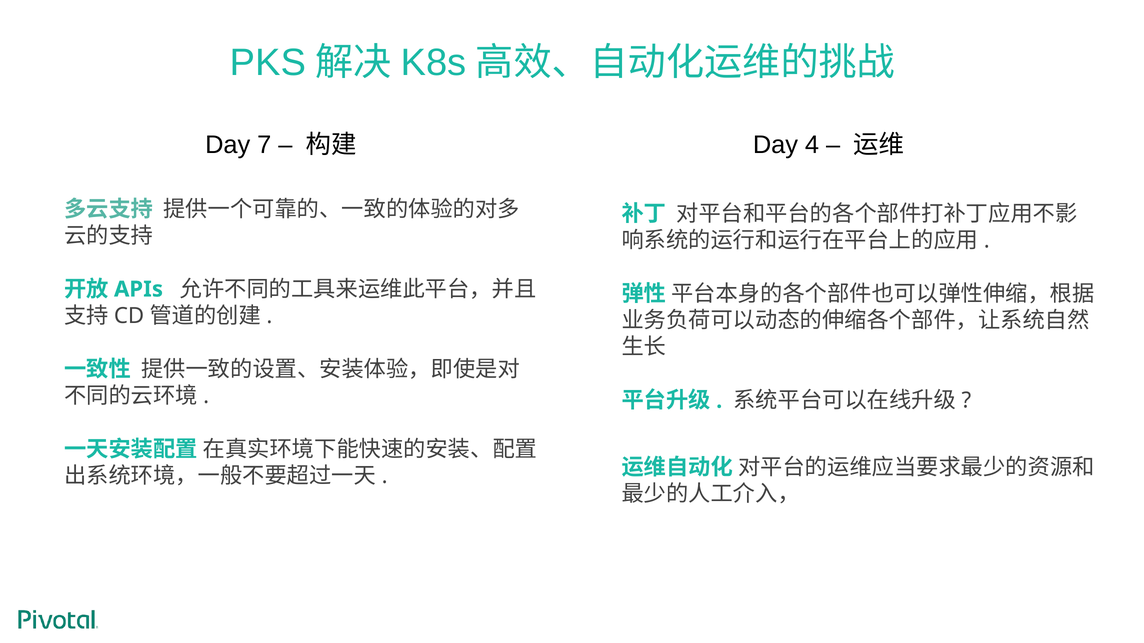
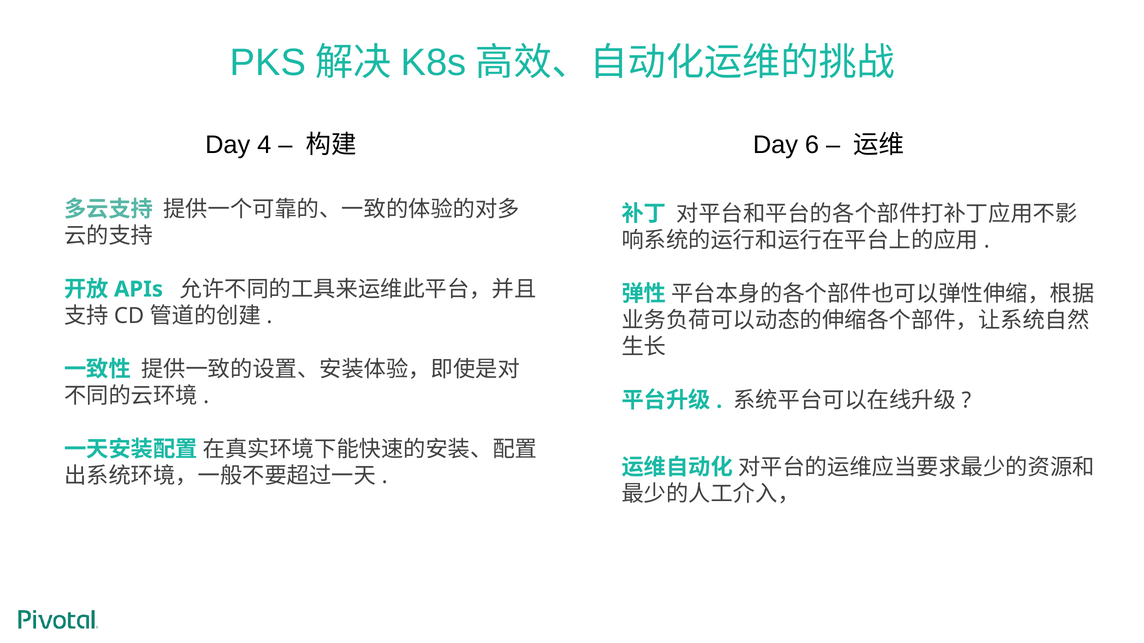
7: 7 -> 4 (264, 145)
4: 4 -> 6 (812, 145)
